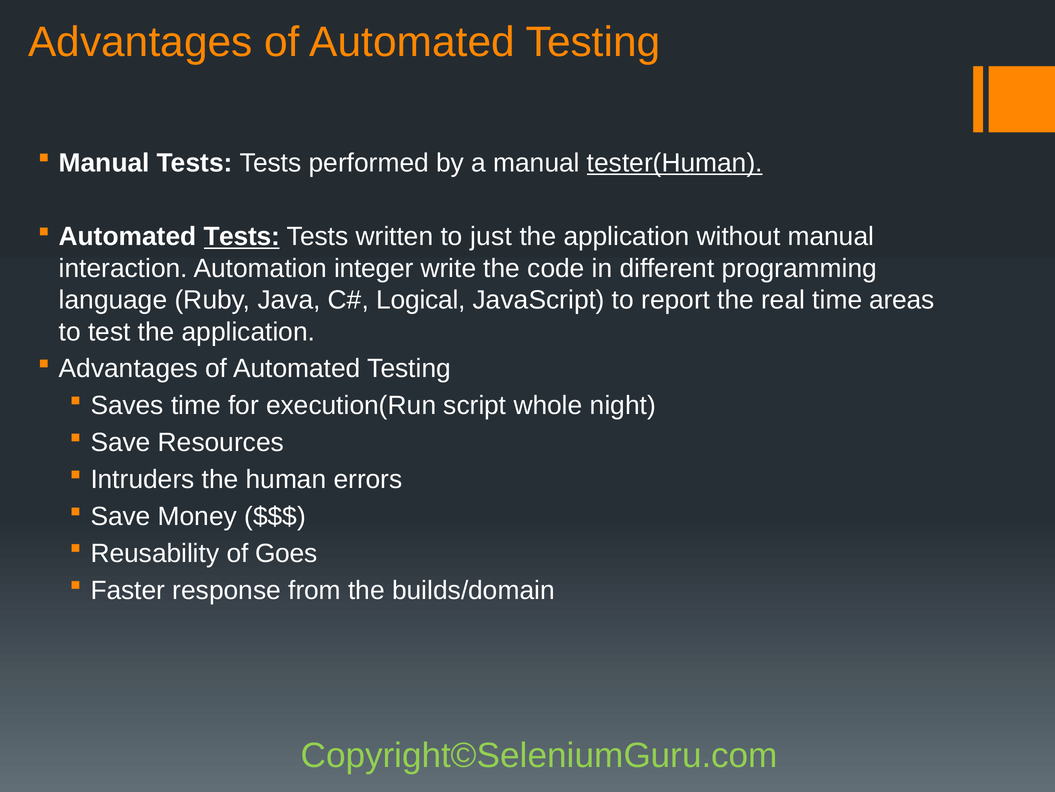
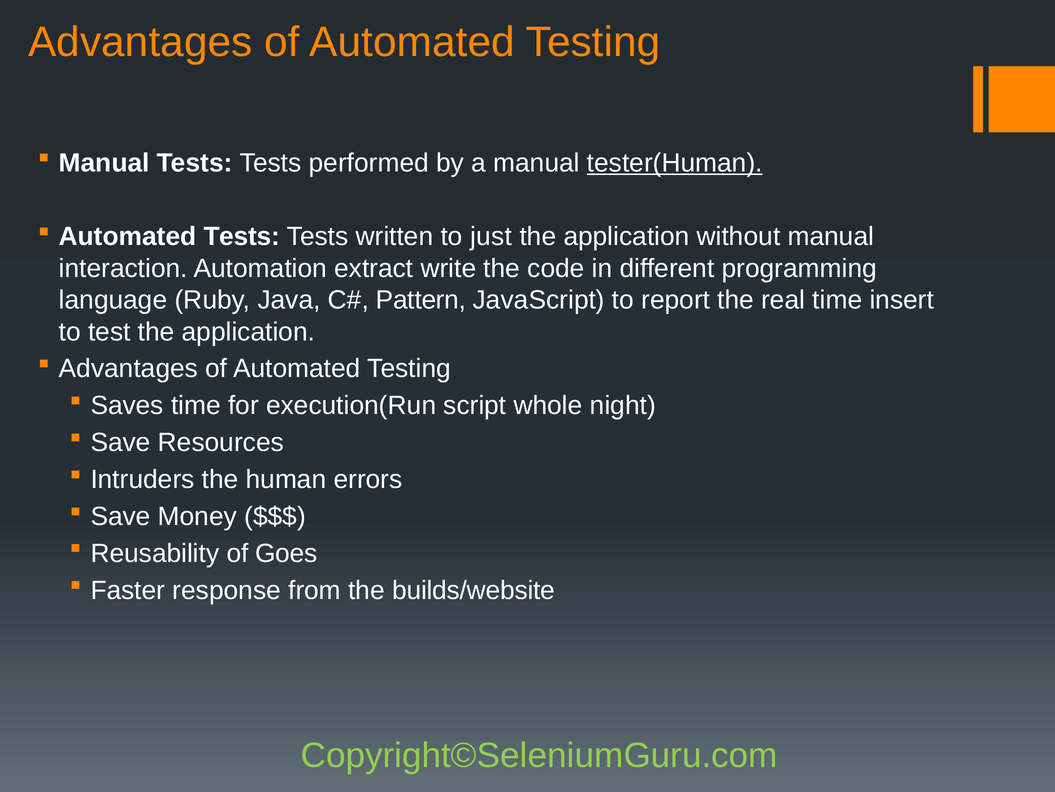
Tests underline: present -> none (242, 237)
integer: integer -> extract (374, 268)
Logical: Logical -> Pattern (421, 300)
areas: areas -> insert (902, 300)
builds/domain: builds/domain -> builds/website (474, 590)
